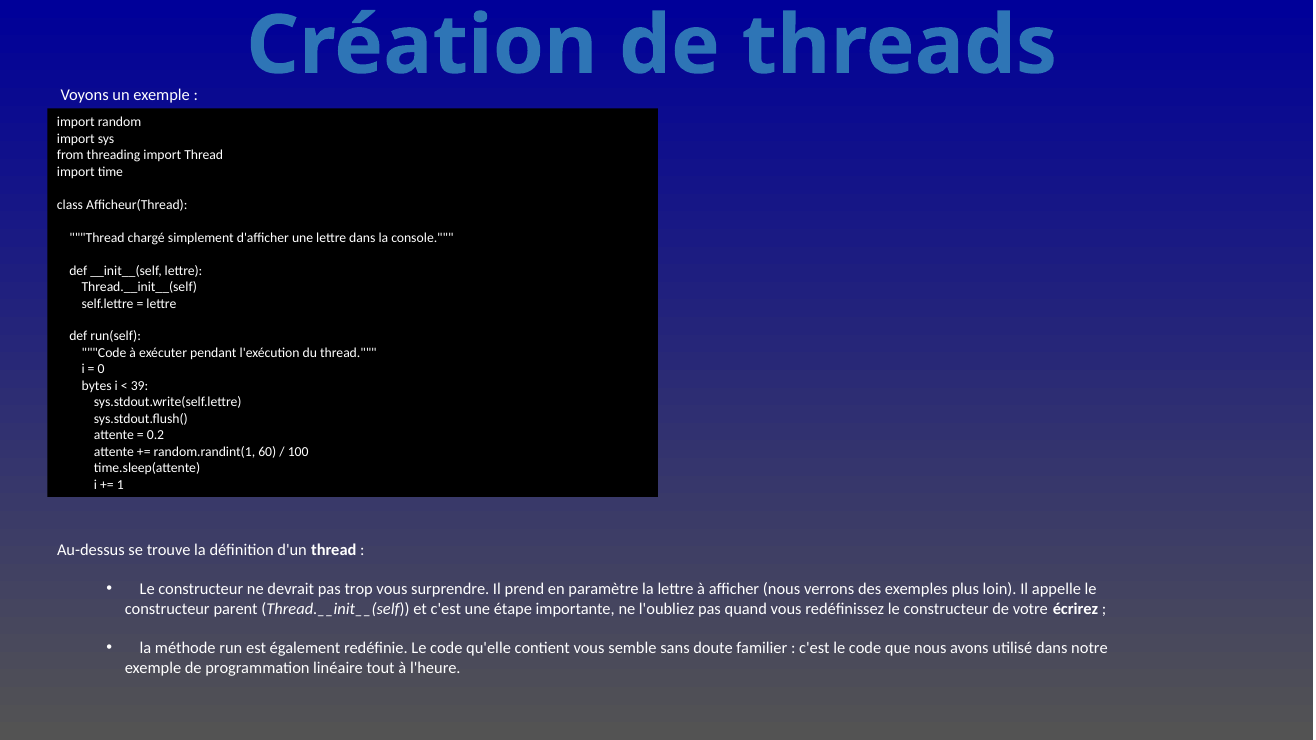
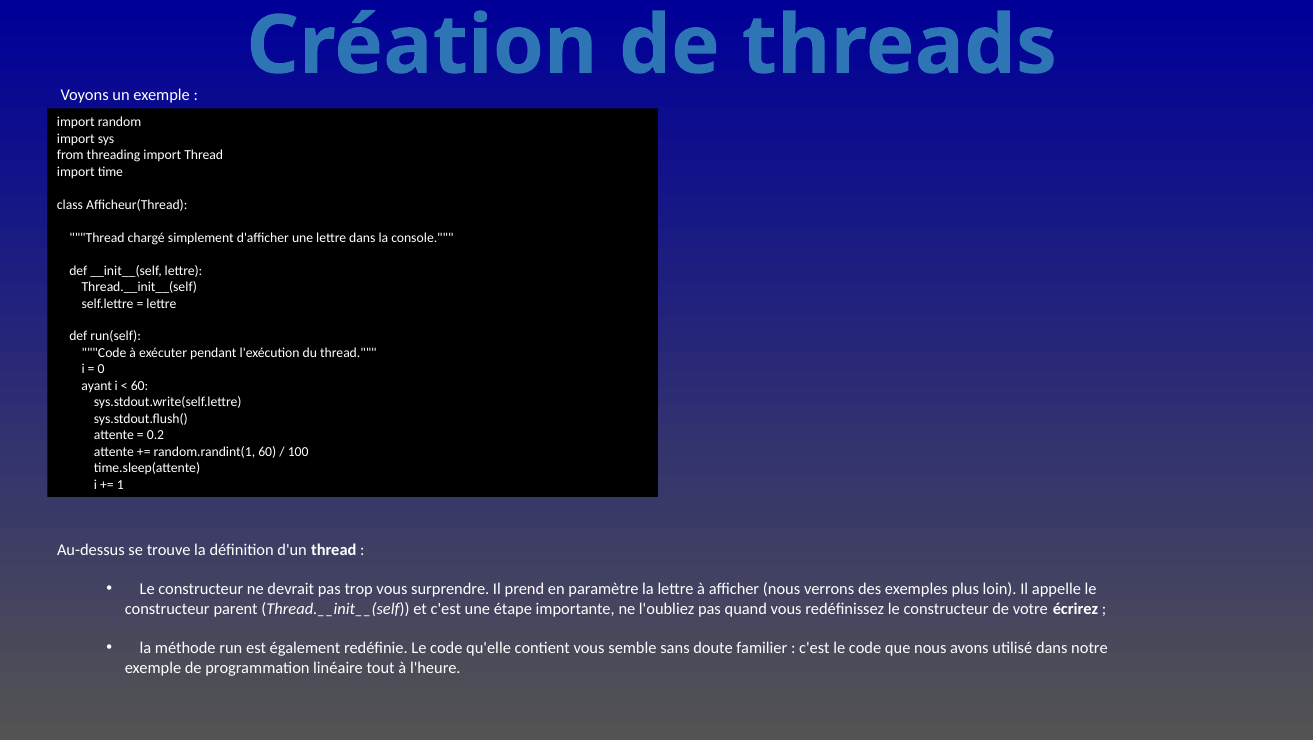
bytes: bytes -> ayant (97, 386)
39: 39 -> 60 (140, 386)
